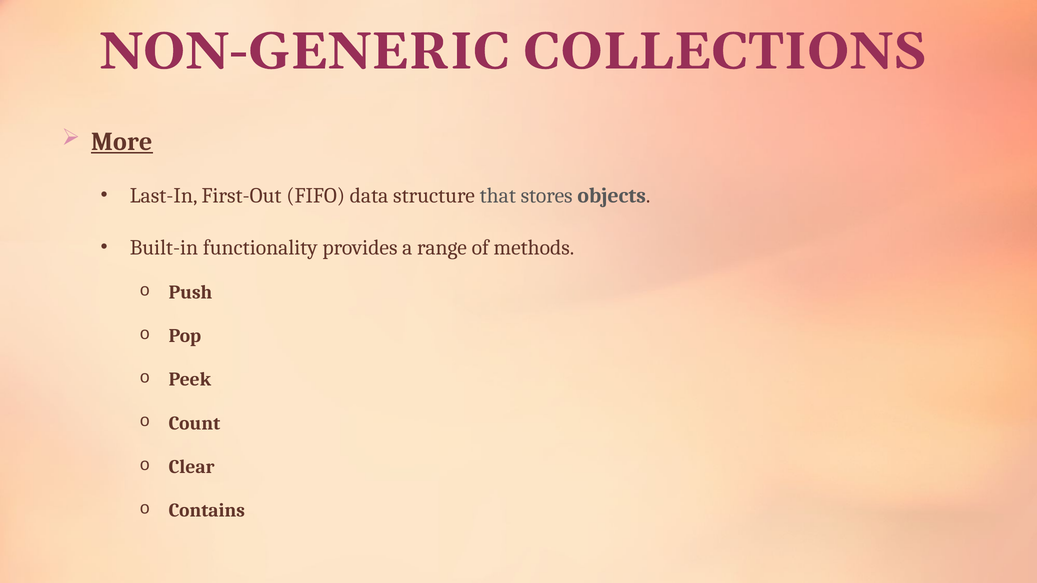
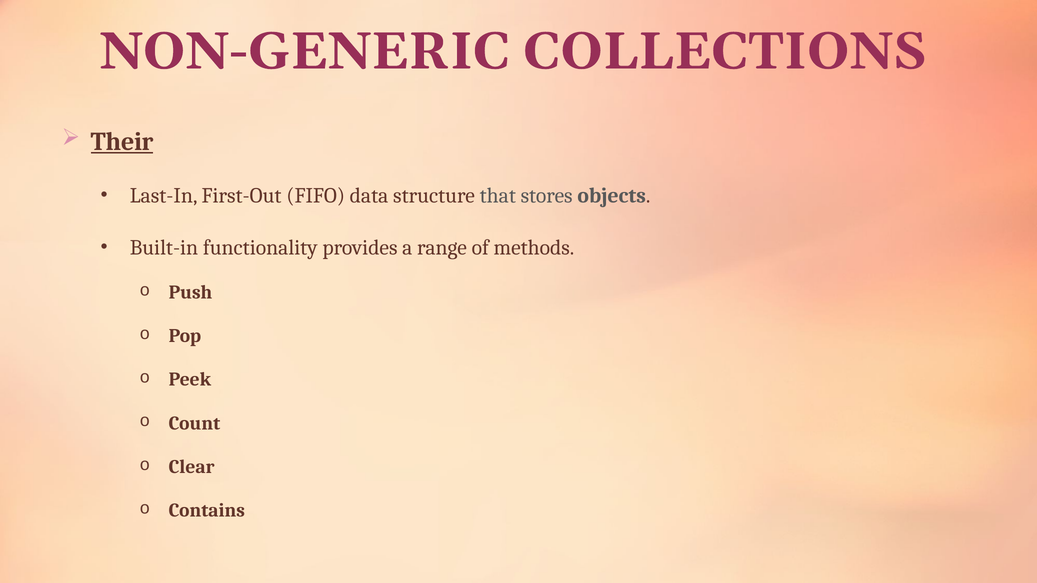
More: More -> Their (122, 142)
